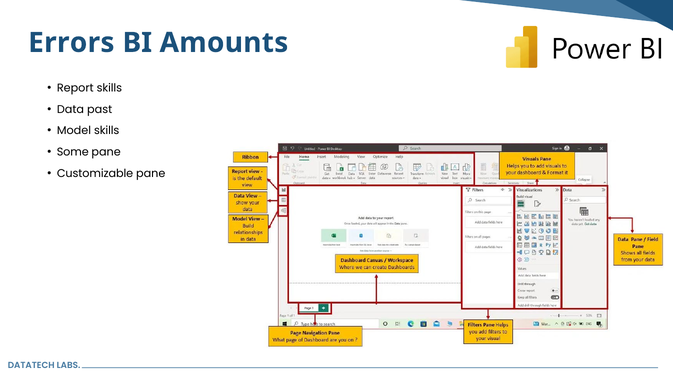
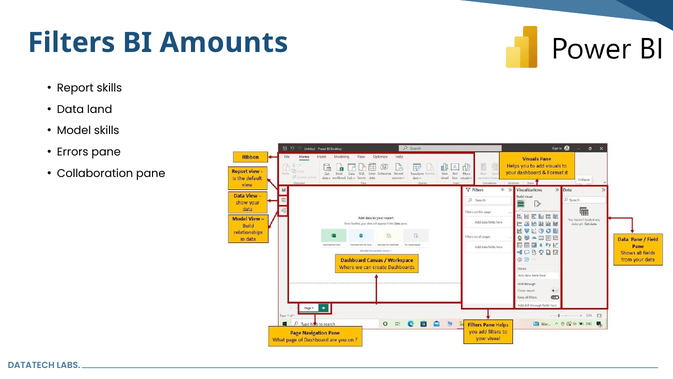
Errors: Errors -> Filters (71, 43)
past: past -> land (100, 109)
Some: Some -> Errors (73, 152)
Customizable: Customizable -> Collaboration (95, 173)
